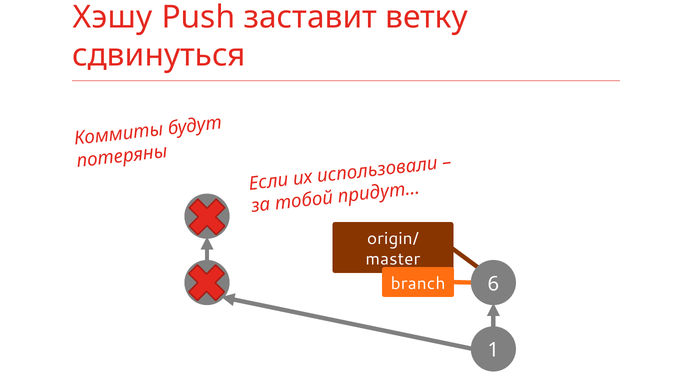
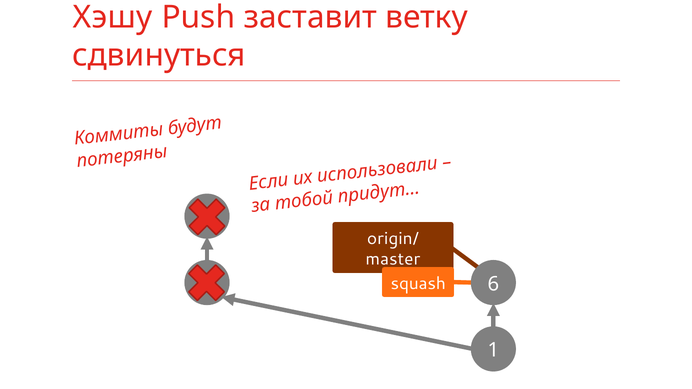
branch: branch -> squash (418, 283)
